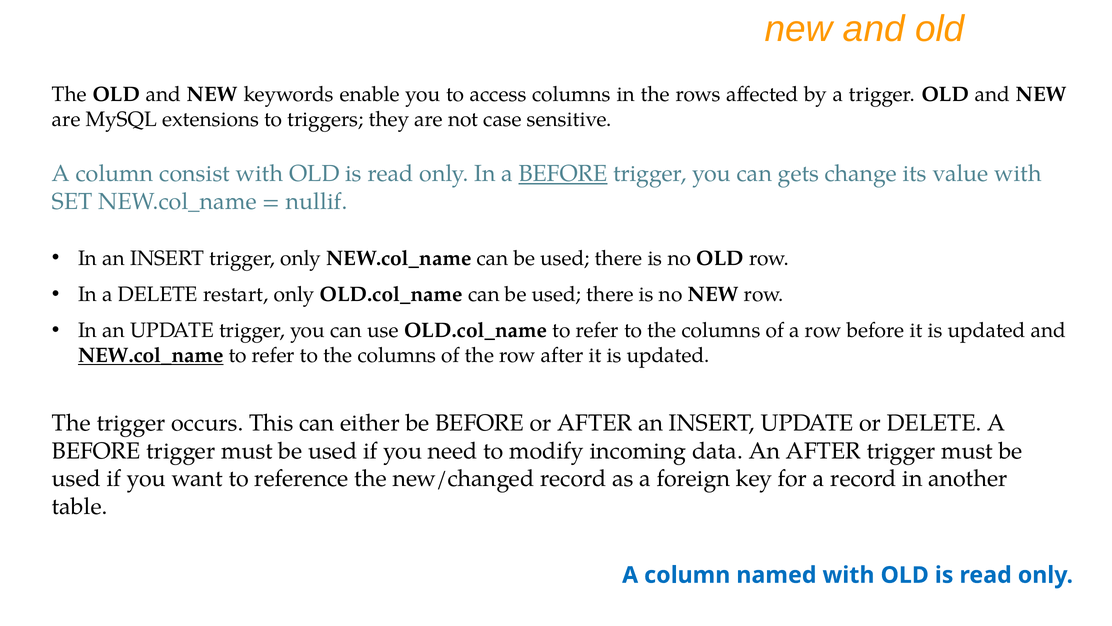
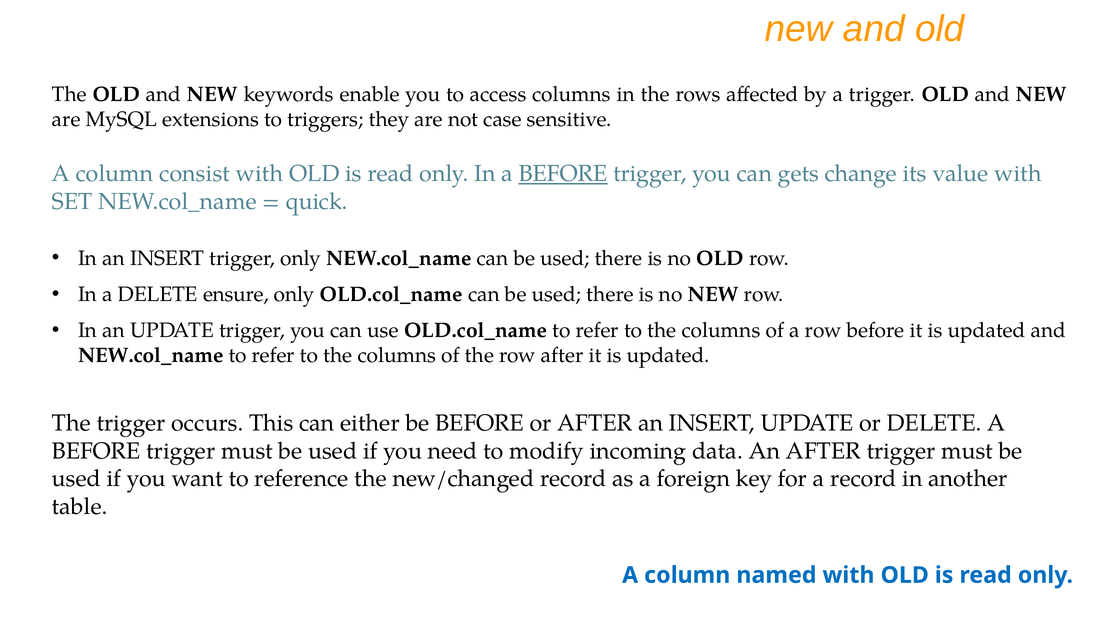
nullif: nullif -> quick (317, 201)
restart: restart -> ensure (236, 294)
NEW.col_name underline: present -> none (151, 355)
